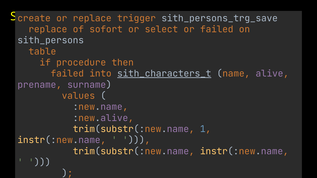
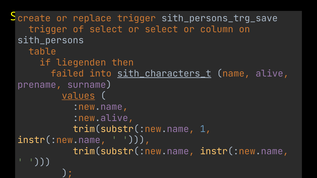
replace: replace -> trigger (48, 29)
of sofort: sofort -> select (106, 29)
or failed: failed -> column (217, 29)
procedure: procedure -> liegenden (81, 63)
values underline: none -> present (78, 96)
